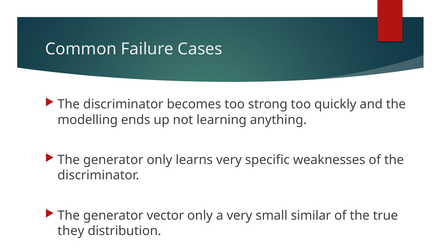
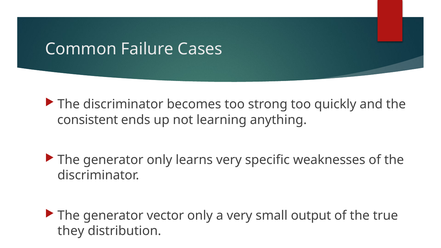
modelling: modelling -> consistent (88, 120)
similar: similar -> output (311, 215)
